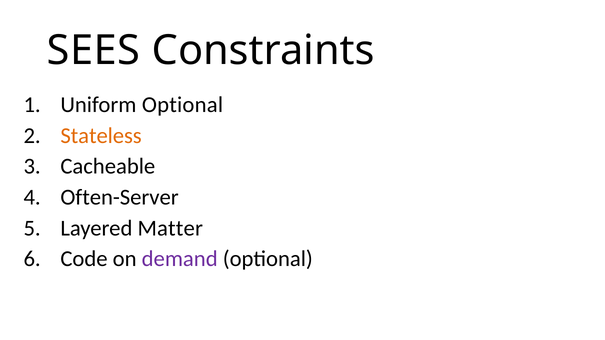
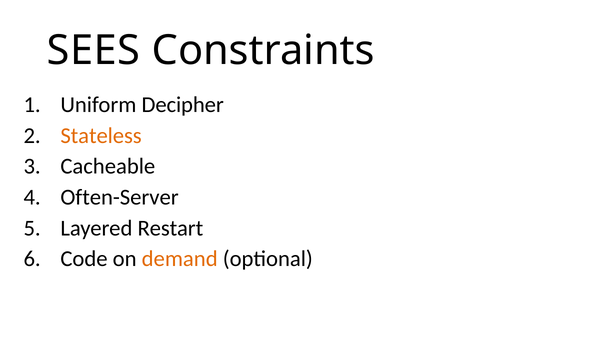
Uniform Optional: Optional -> Decipher (183, 105)
Matter: Matter -> Restart (170, 228)
demand colour: purple -> orange (180, 259)
